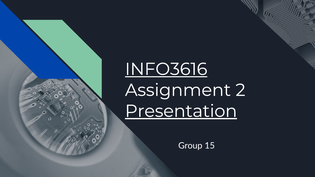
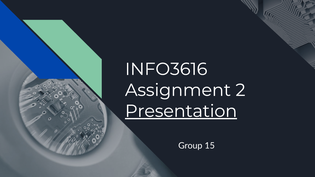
INFO3616 underline: present -> none (166, 69)
